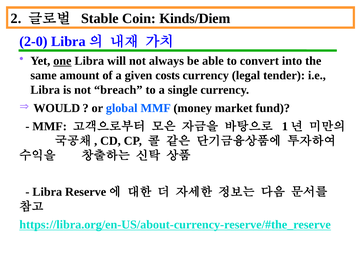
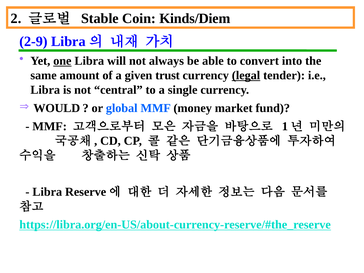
2-0: 2-0 -> 2-9 (33, 42)
costs: costs -> trust (168, 75)
legal underline: none -> present (246, 75)
breach: breach -> central (118, 90)
